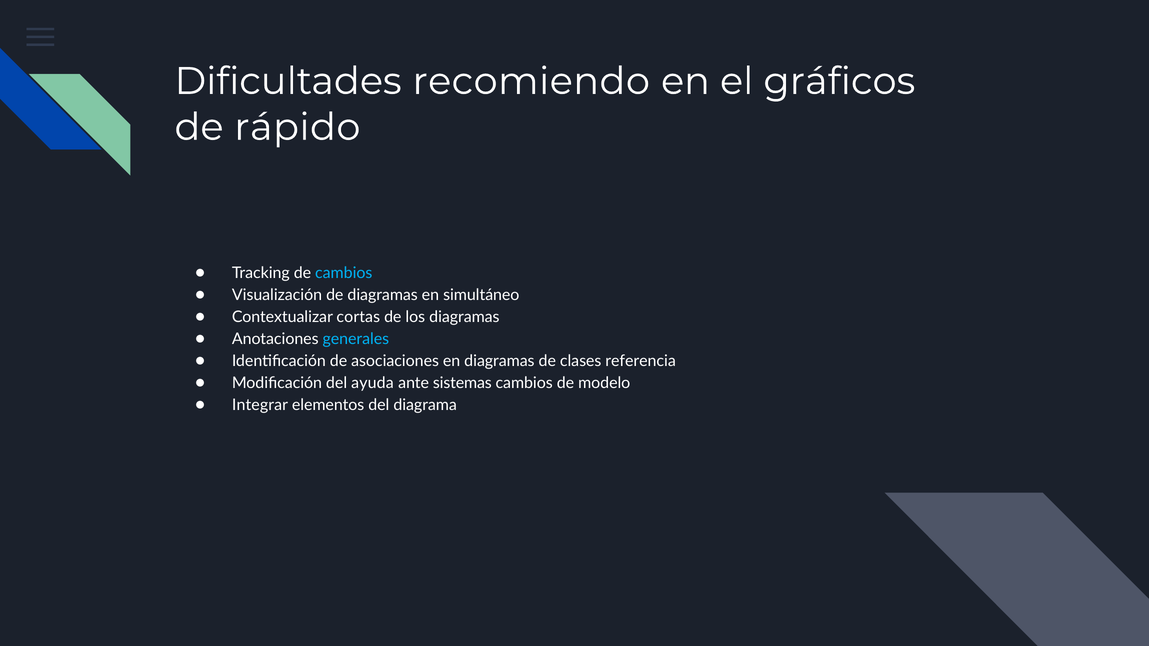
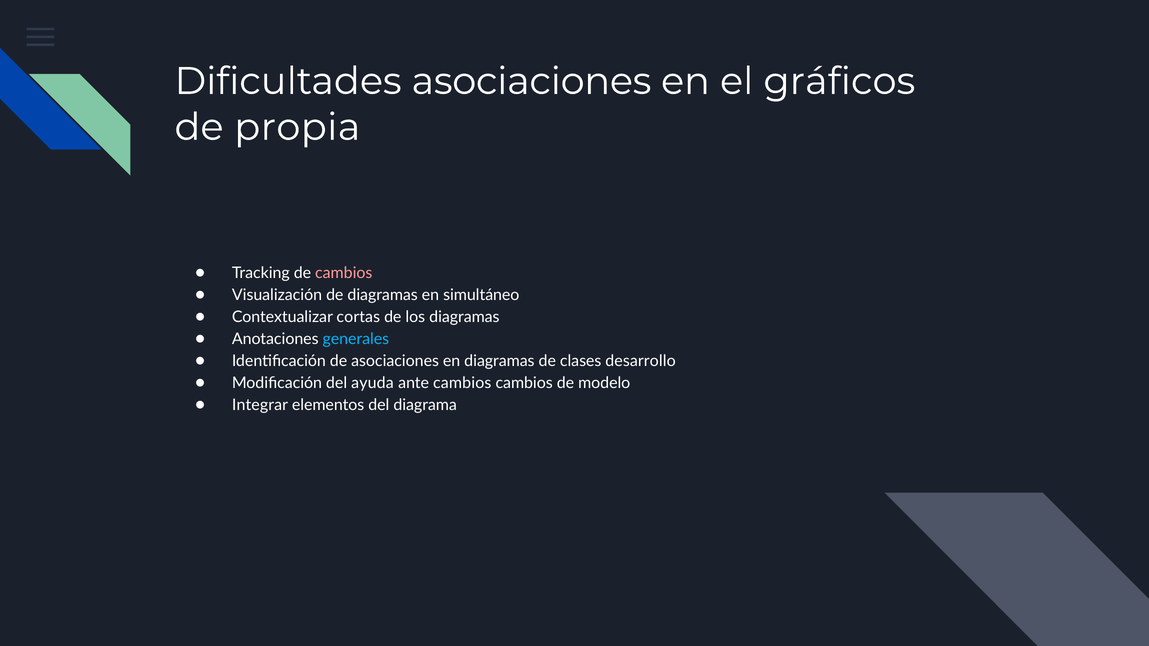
Dificultades recomiendo: recomiendo -> asociaciones (531, 81)
rápido: rápido -> propia (297, 127)
cambios colour: light blue -> pink (344, 273)
referencia: referencia -> desarrollo (641, 361)
ante sistemas: sistemas -> cambios (462, 383)
